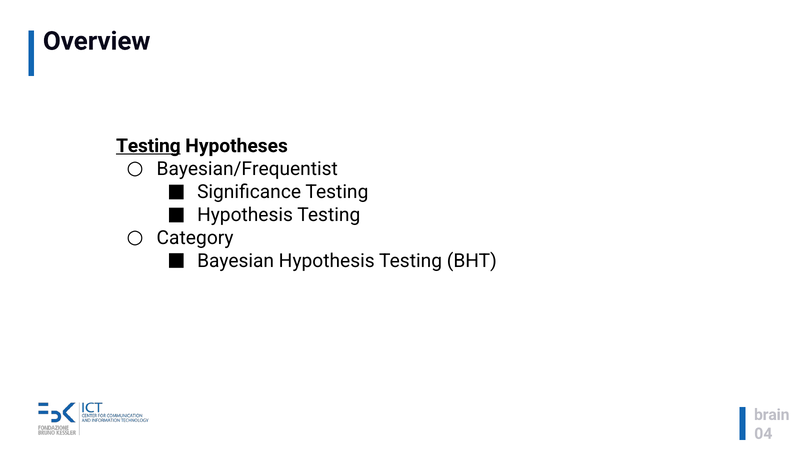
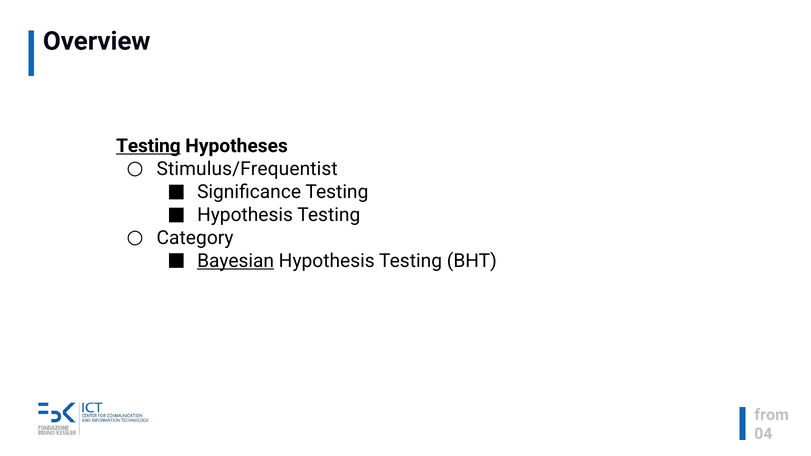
Bayesian/Frequentist: Bayesian/Frequentist -> Stimulus/Frequentist (247, 169)
Bayesian underline: none -> present (236, 261)
brain: brain -> from (772, 415)
